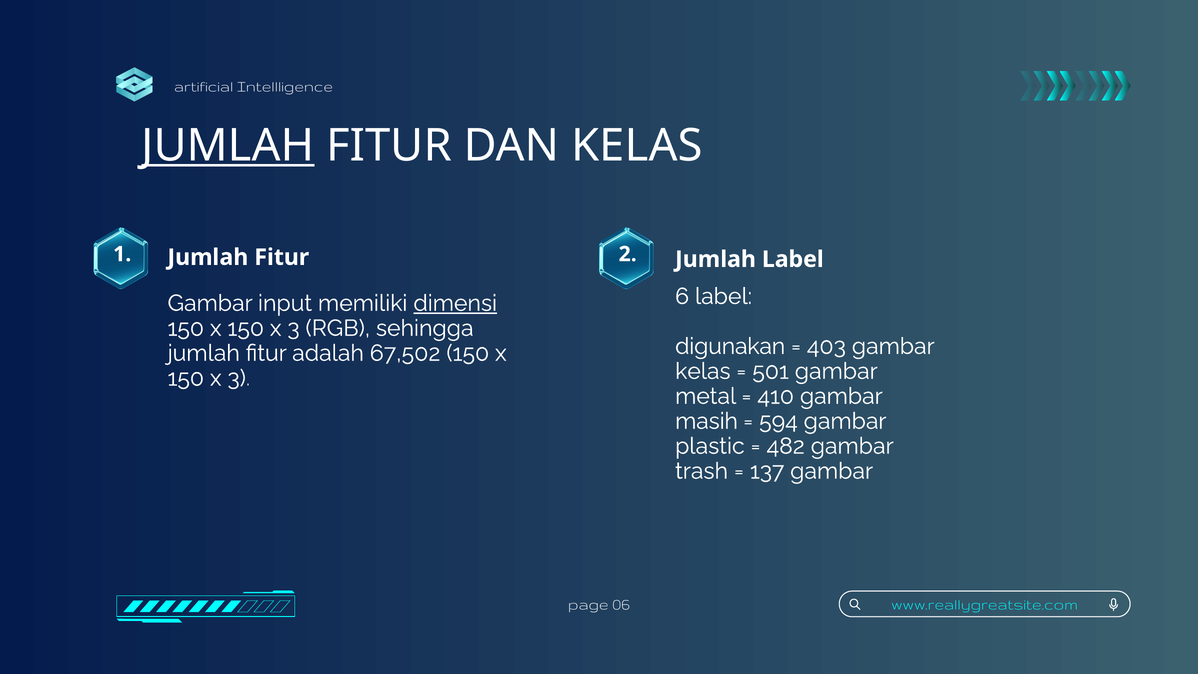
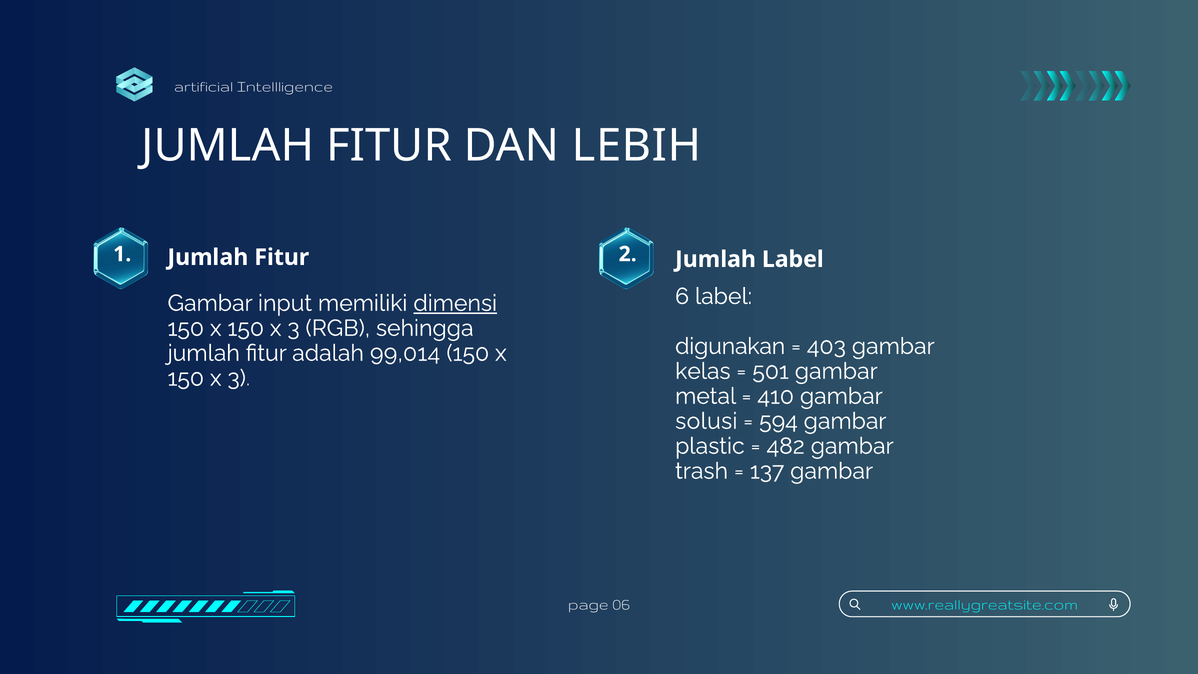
JUMLAH underline: present -> none (228, 146)
DAN KELAS: KELAS -> LEBIH (637, 146)
67,502: 67,502 -> 99,014 (405, 353)
masih: masih -> solusi (706, 421)
